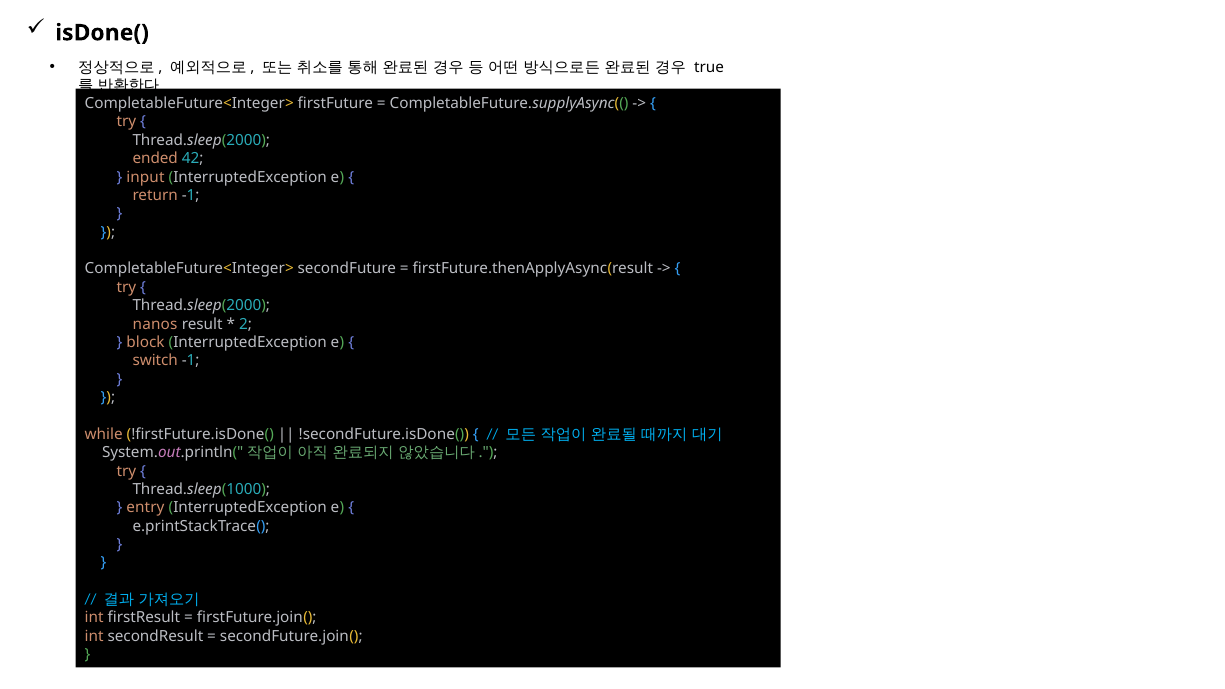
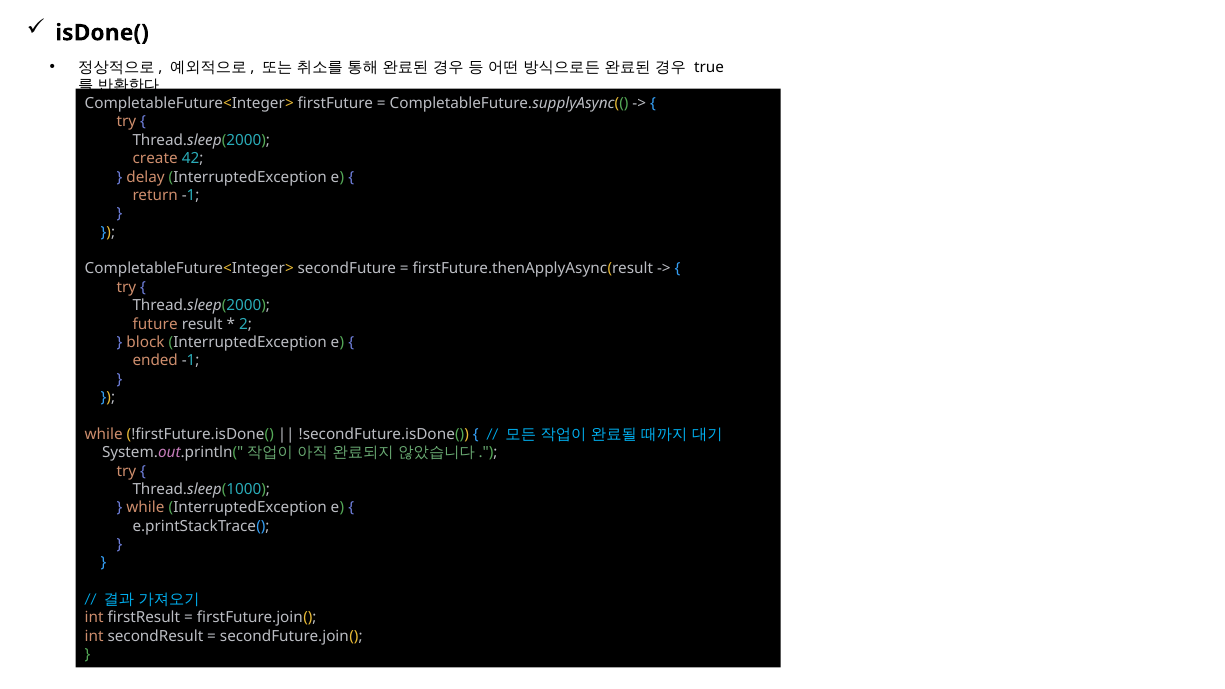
ended: ended -> create (155, 159)
input: input -> delay (146, 177)
nanos: nanos -> future (155, 324)
switch: switch -> ended (155, 361)
entry: entry -> while (146, 508)
